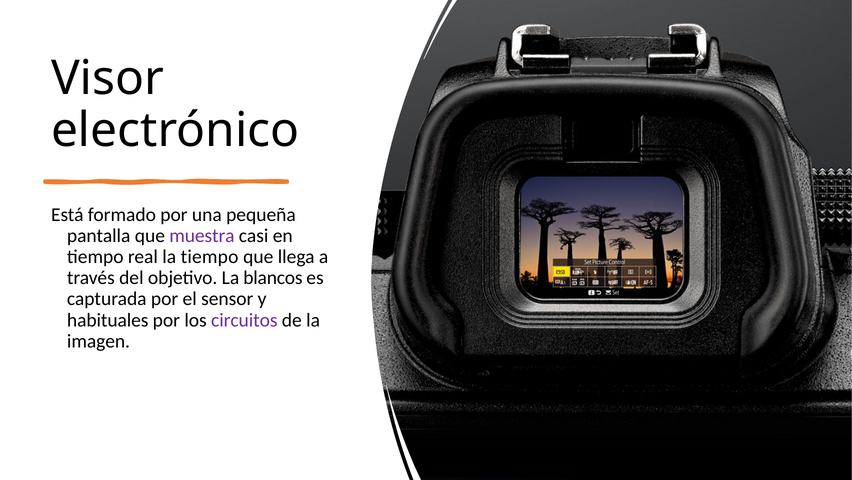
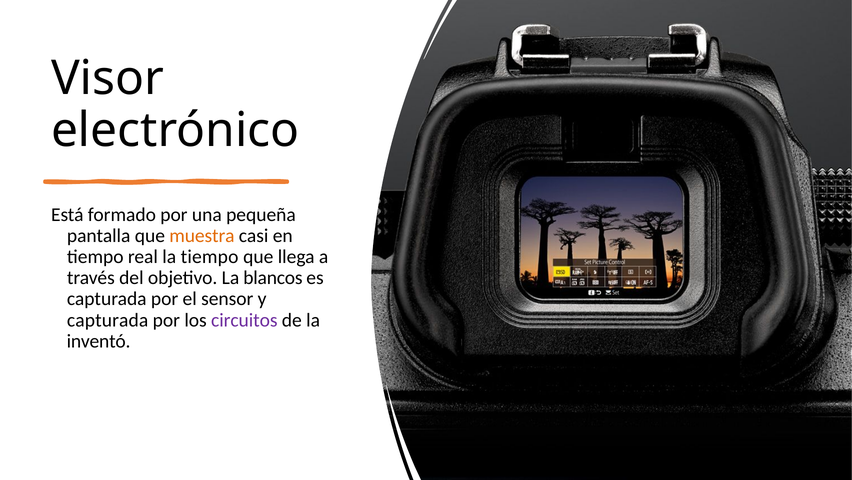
muestra colour: purple -> orange (202, 235)
habituales: habituales -> capturada (108, 320)
imagen: imagen -> inventó (99, 341)
